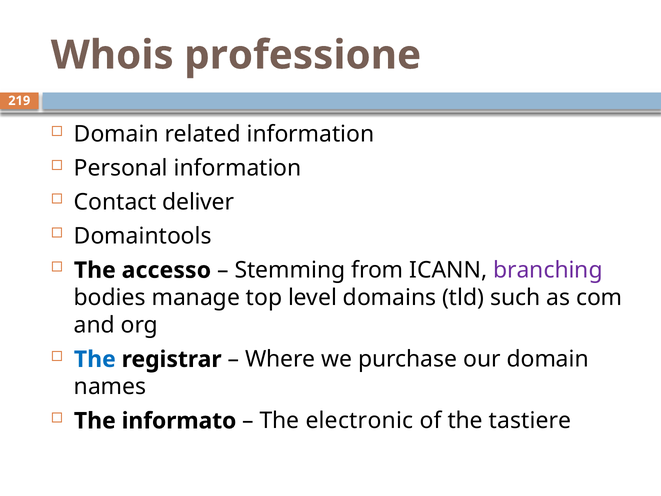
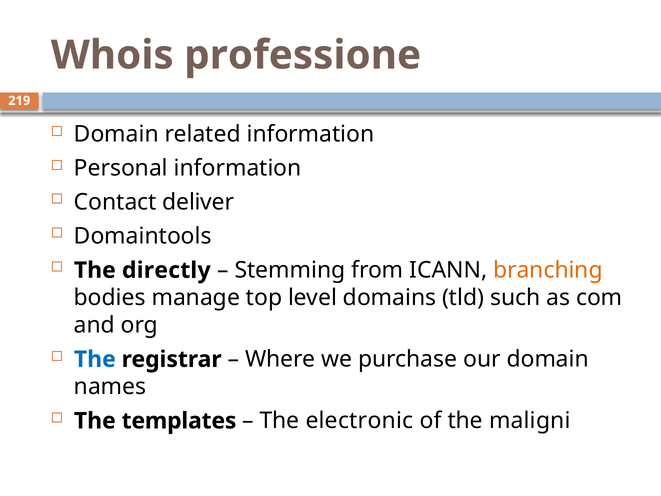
accesso: accesso -> directly (166, 270)
branching colour: purple -> orange (548, 270)
informato: informato -> templates (179, 421)
tastiere: tastiere -> maligni (530, 421)
